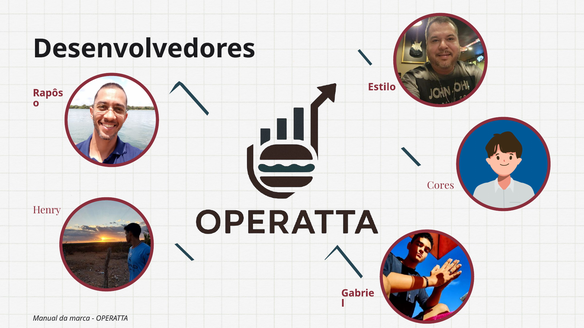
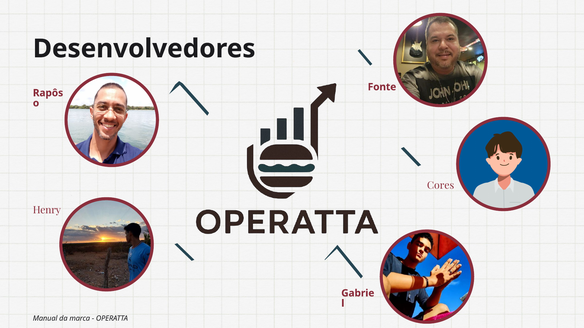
Estilo: Estilo -> Fonte (382, 87)
